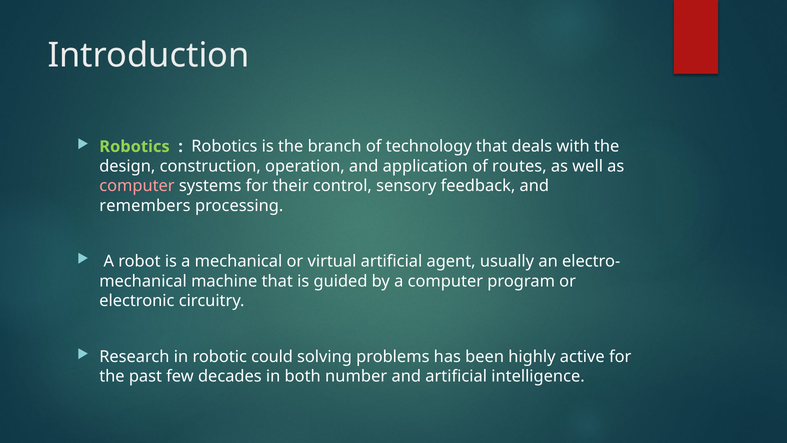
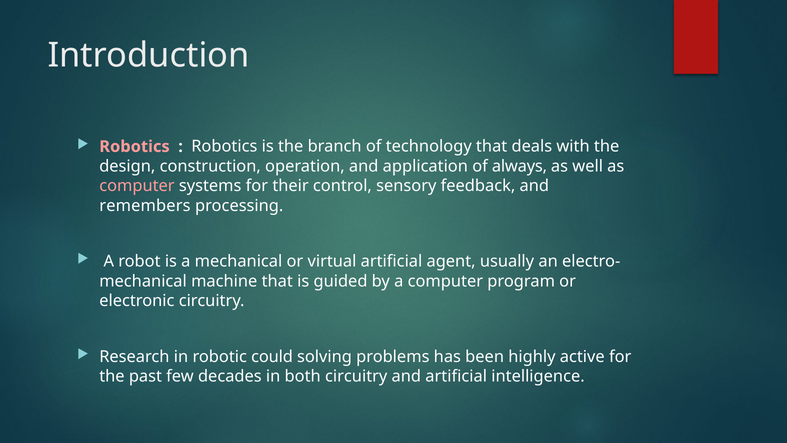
Robotics colour: light green -> pink (134, 146)
routes: routes -> always (519, 166)
both number: number -> circuitry (356, 376)
